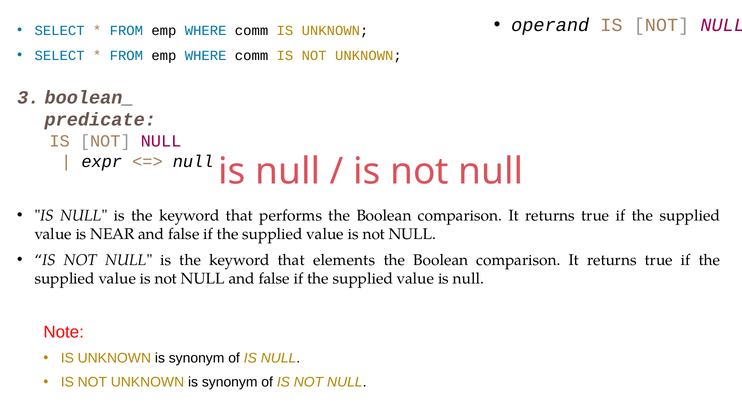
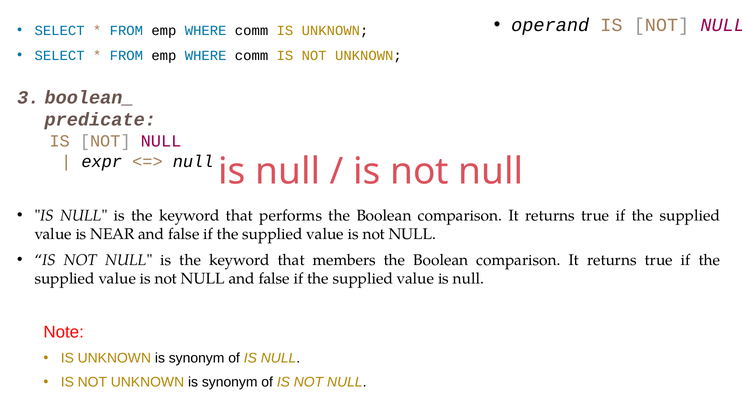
elements: elements -> members (344, 260)
